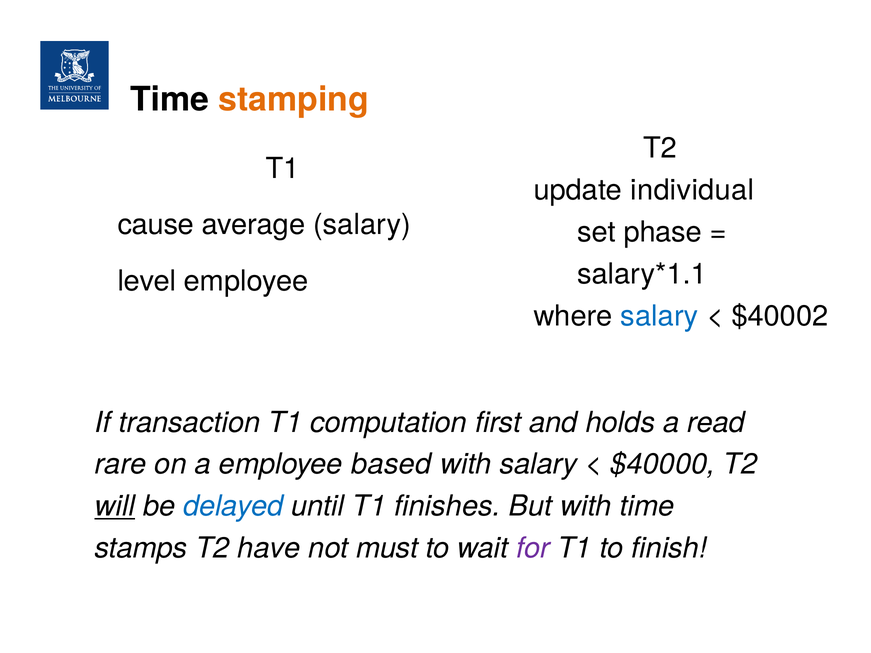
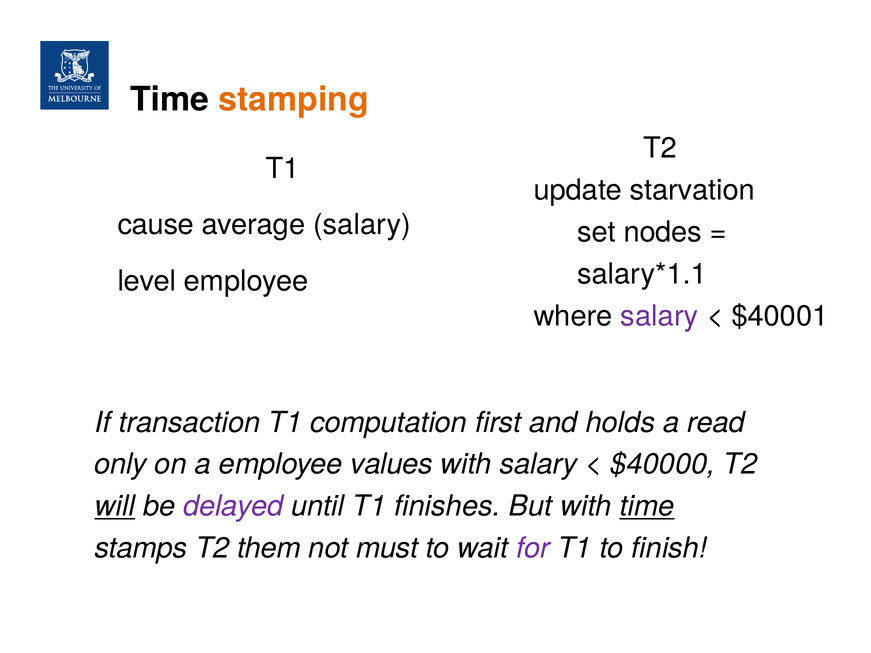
individual: individual -> starvation (692, 190)
phase: phase -> nodes (663, 232)
salary colour: blue -> purple (659, 316)
$40002: $40002 -> $40001 (780, 316)
rare: rare -> only (121, 464)
based: based -> values (392, 464)
delayed colour: blue -> purple (233, 506)
time underline: none -> present (647, 506)
have: have -> them (269, 548)
